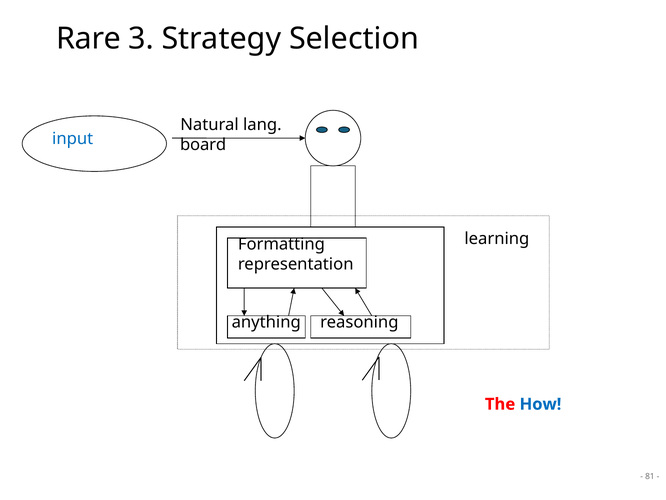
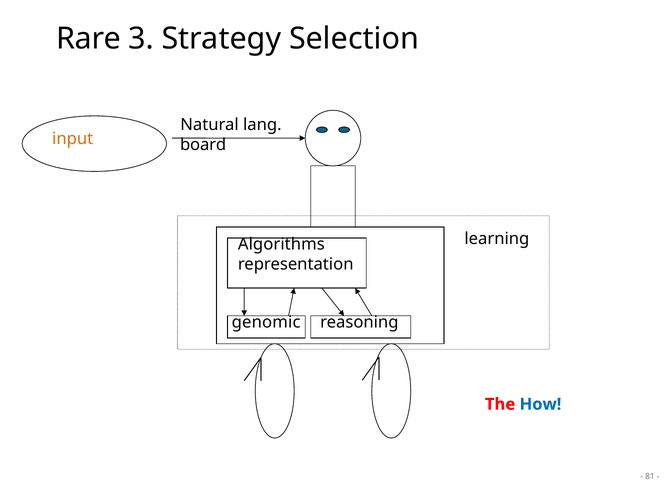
input colour: blue -> orange (73, 139)
Formatting: Formatting -> Algorithms (281, 244)
anything: anything -> genomic (266, 322)
